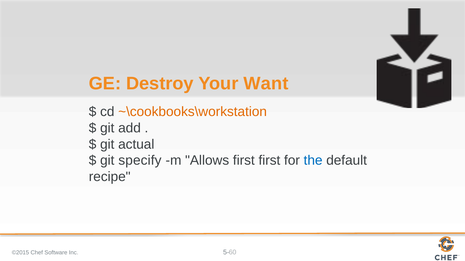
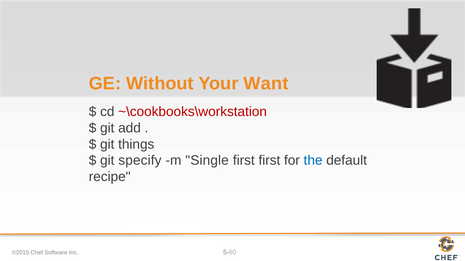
Destroy: Destroy -> Without (160, 84)
~\cookbooks\workstation colour: orange -> red (193, 112)
actual: actual -> things (136, 145)
Allows: Allows -> Single (207, 161)
